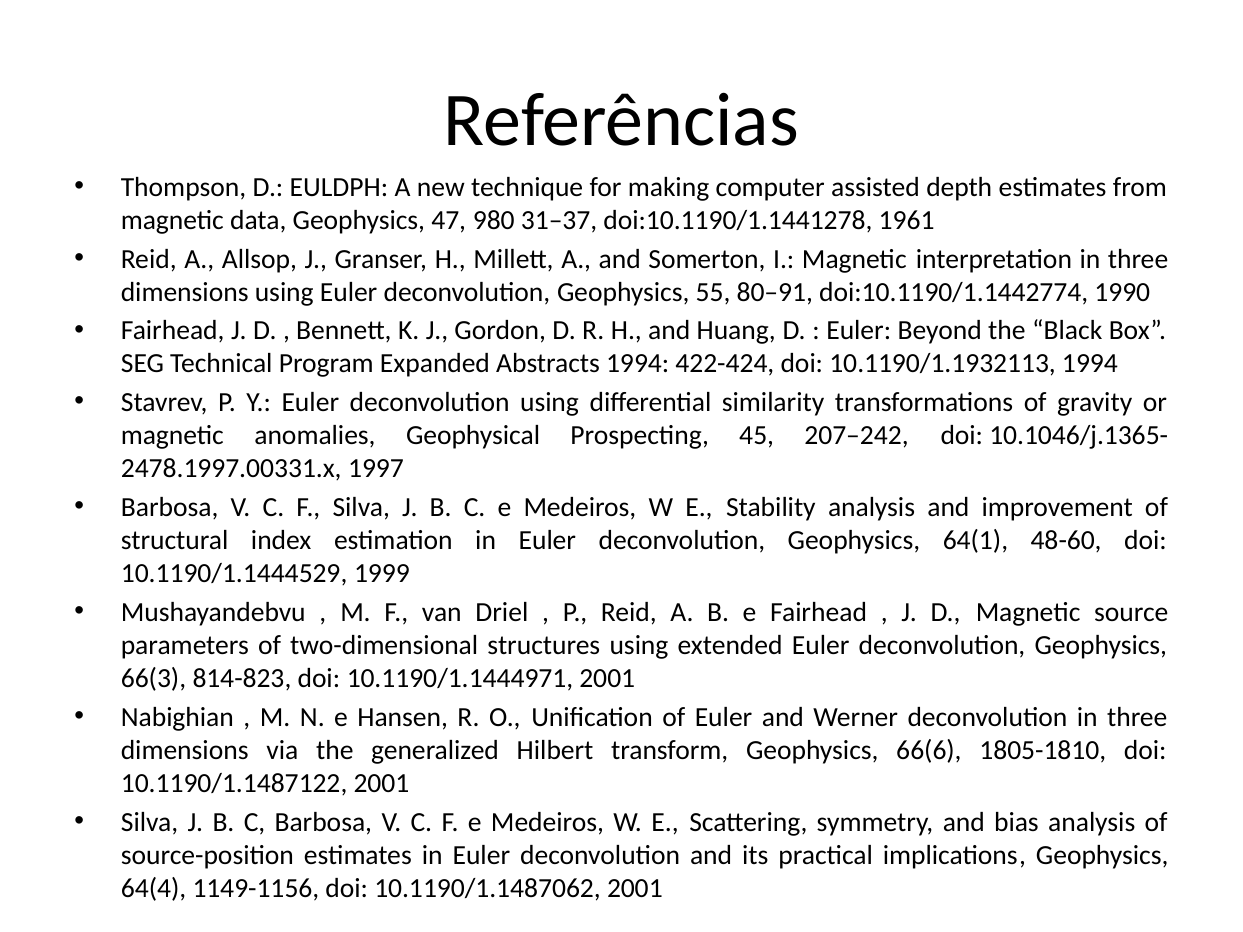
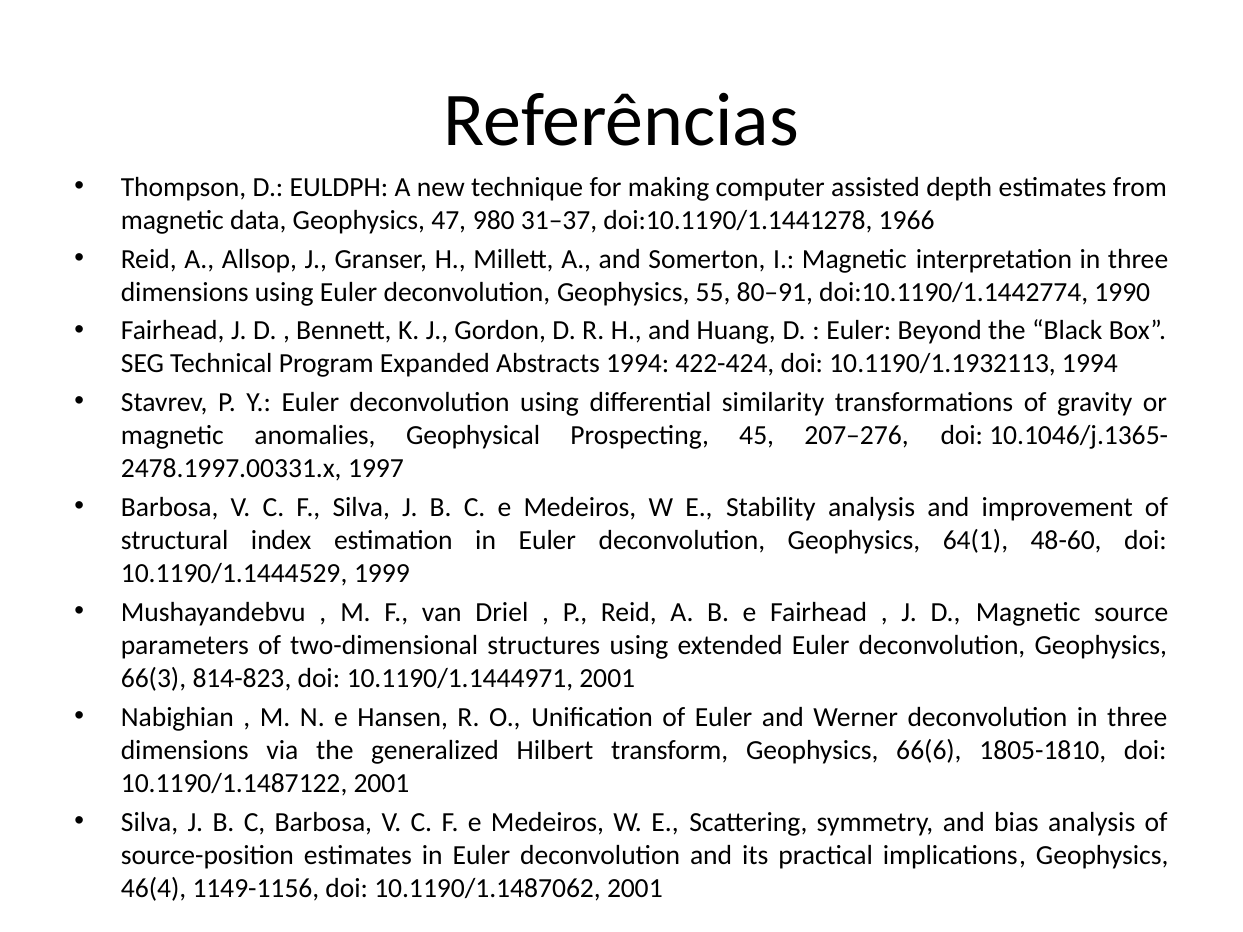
1961: 1961 -> 1966 (907, 220)
207–242: 207–242 -> 207–276 (857, 436)
64(4: 64(4 -> 46(4 (154, 889)
